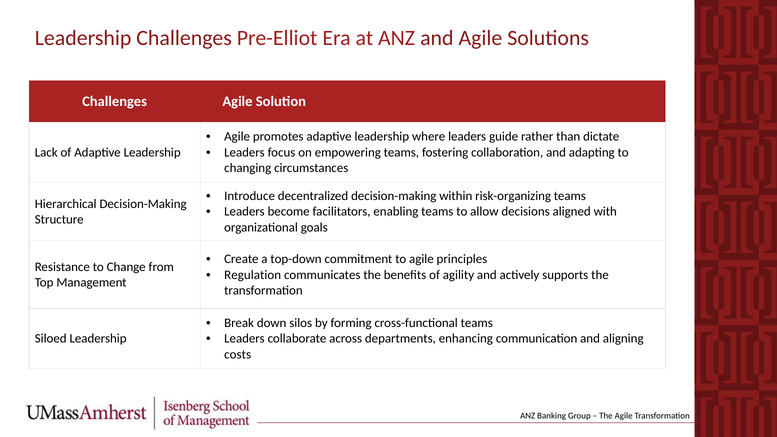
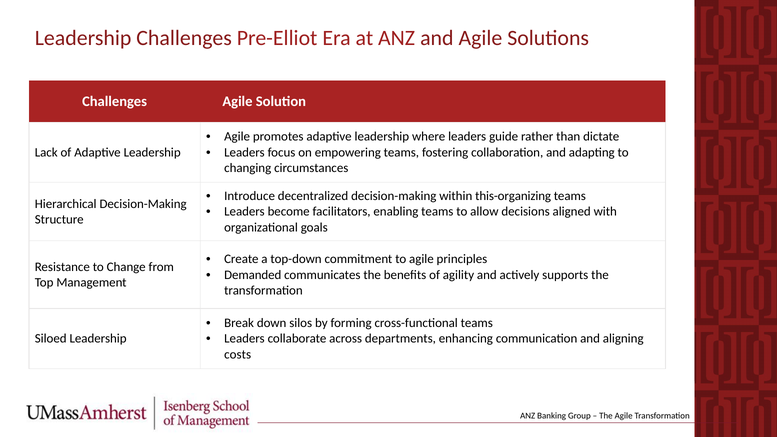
risk-organizing: risk-organizing -> this-organizing (513, 196)
Regulation: Regulation -> Demanded (253, 275)
